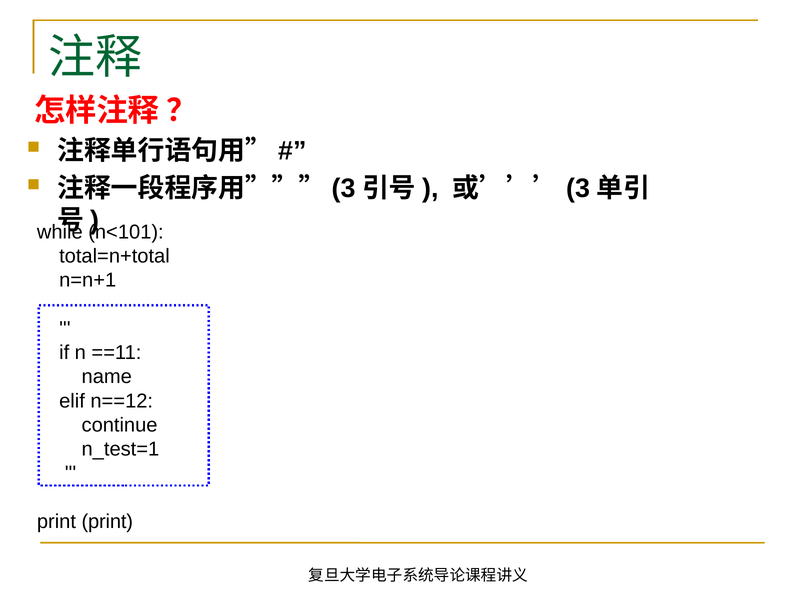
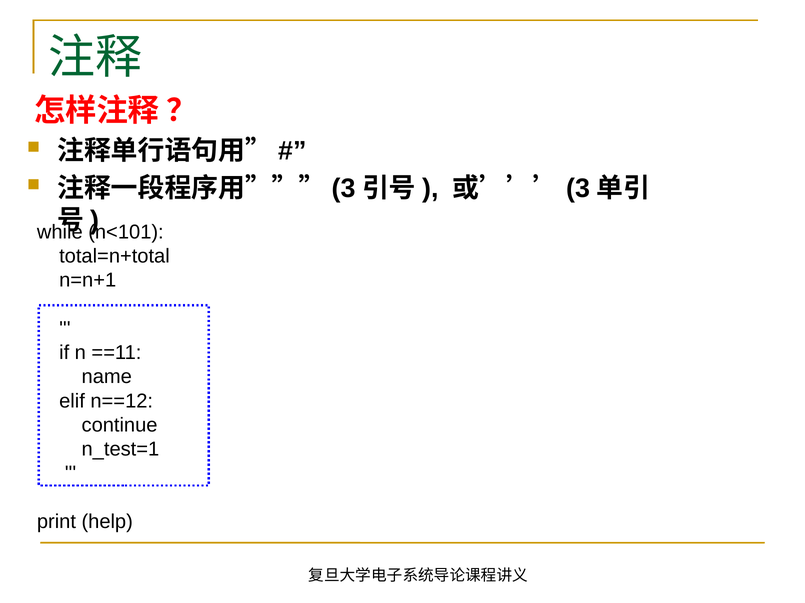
print print: print -> help (107, 522)
